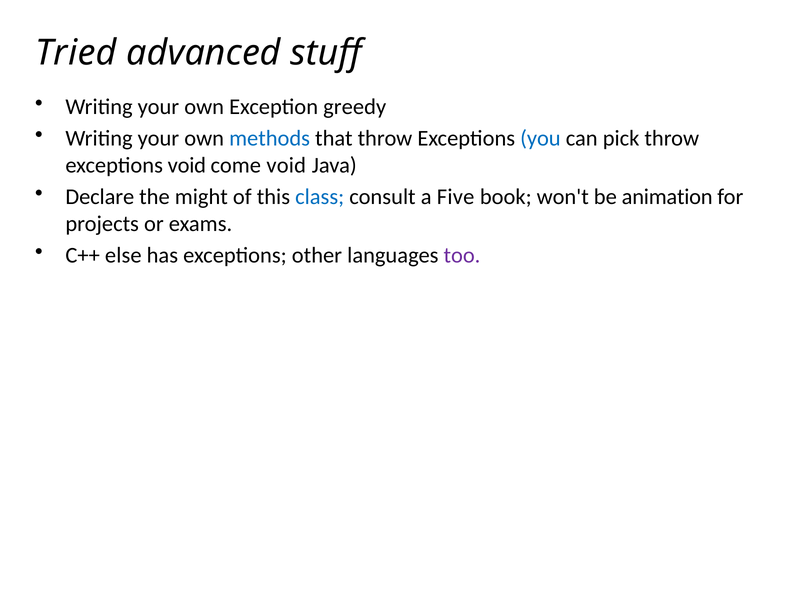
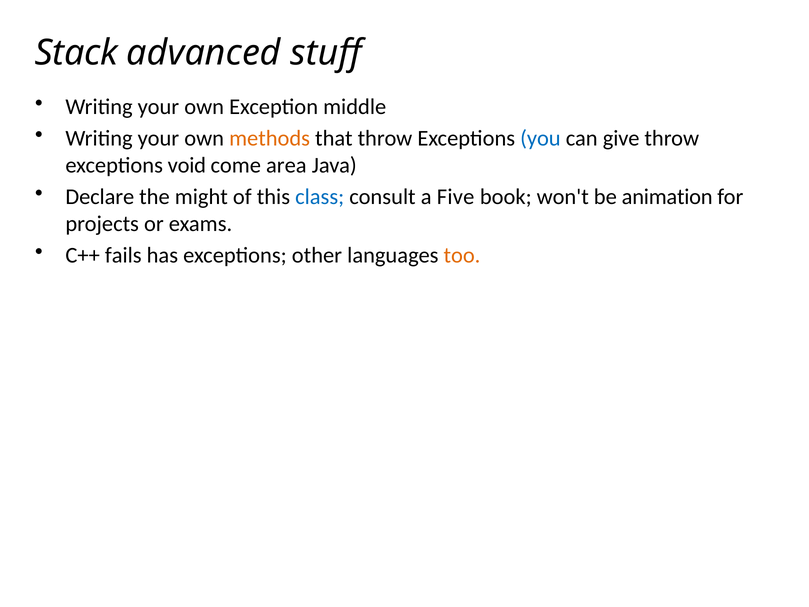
Tried: Tried -> Stack (76, 53)
greedy: greedy -> middle (355, 107)
methods colour: blue -> orange (270, 138)
pick: pick -> give (621, 138)
come void: void -> area (286, 165)
else: else -> fails (123, 255)
too colour: purple -> orange (462, 255)
